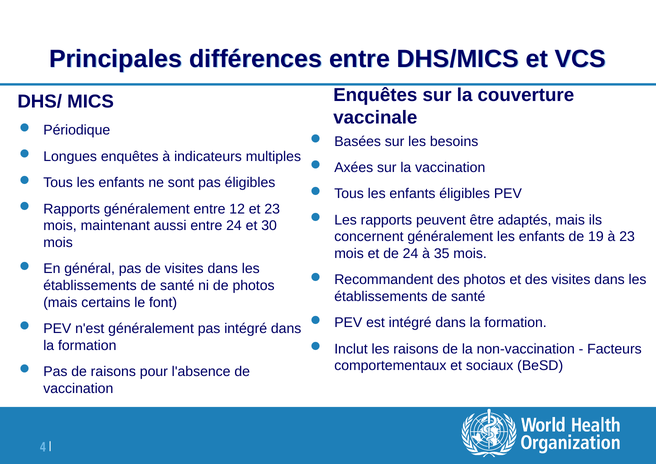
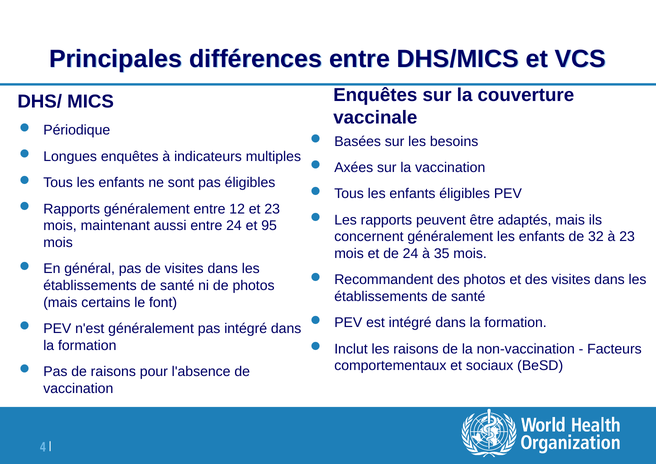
30: 30 -> 95 (269, 226)
19: 19 -> 32 (596, 237)
